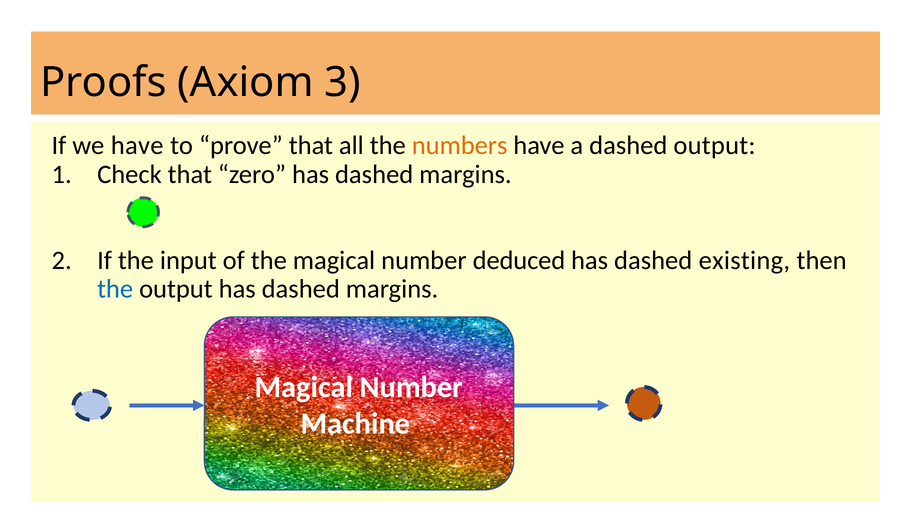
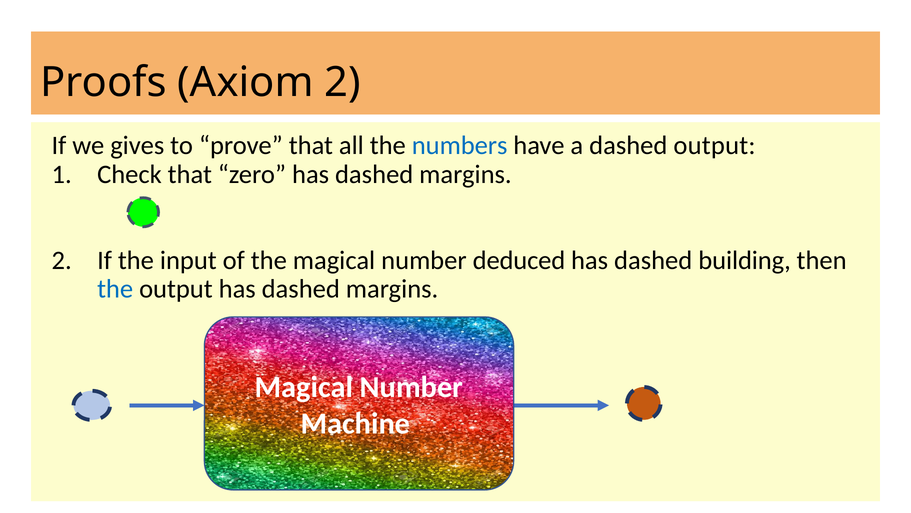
Axiom 3: 3 -> 2 (343, 82)
we have: have -> gives (137, 145)
numbers colour: orange -> blue (460, 145)
existing: existing -> building (745, 260)
